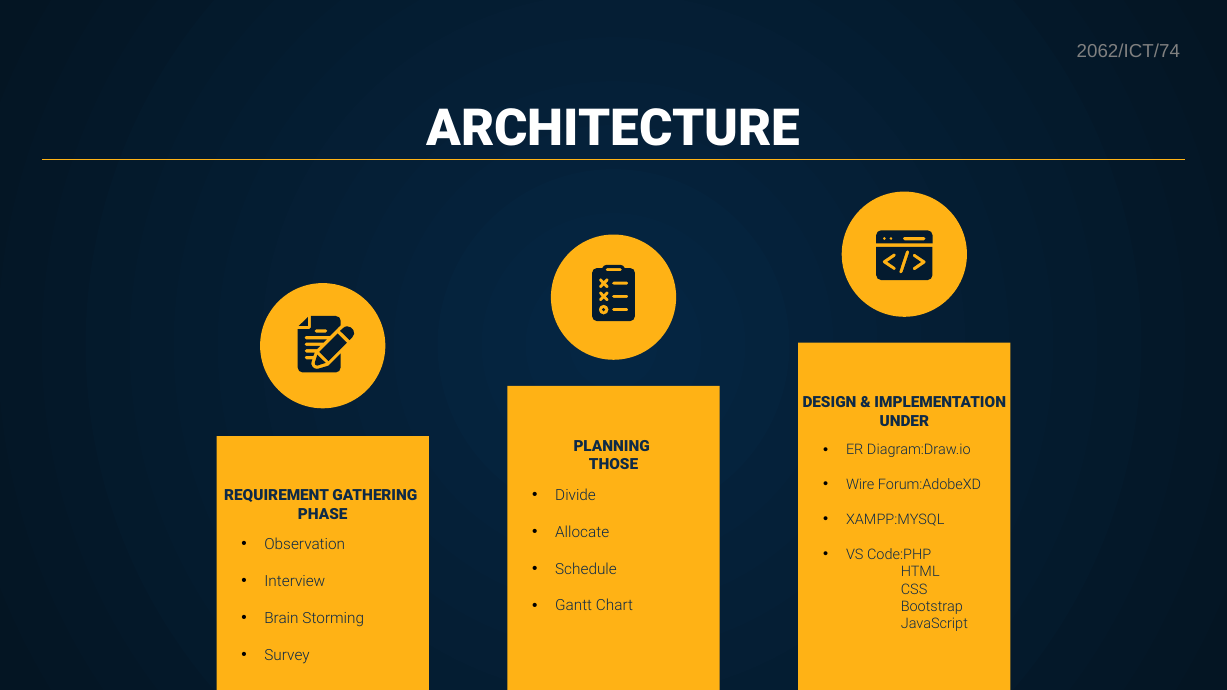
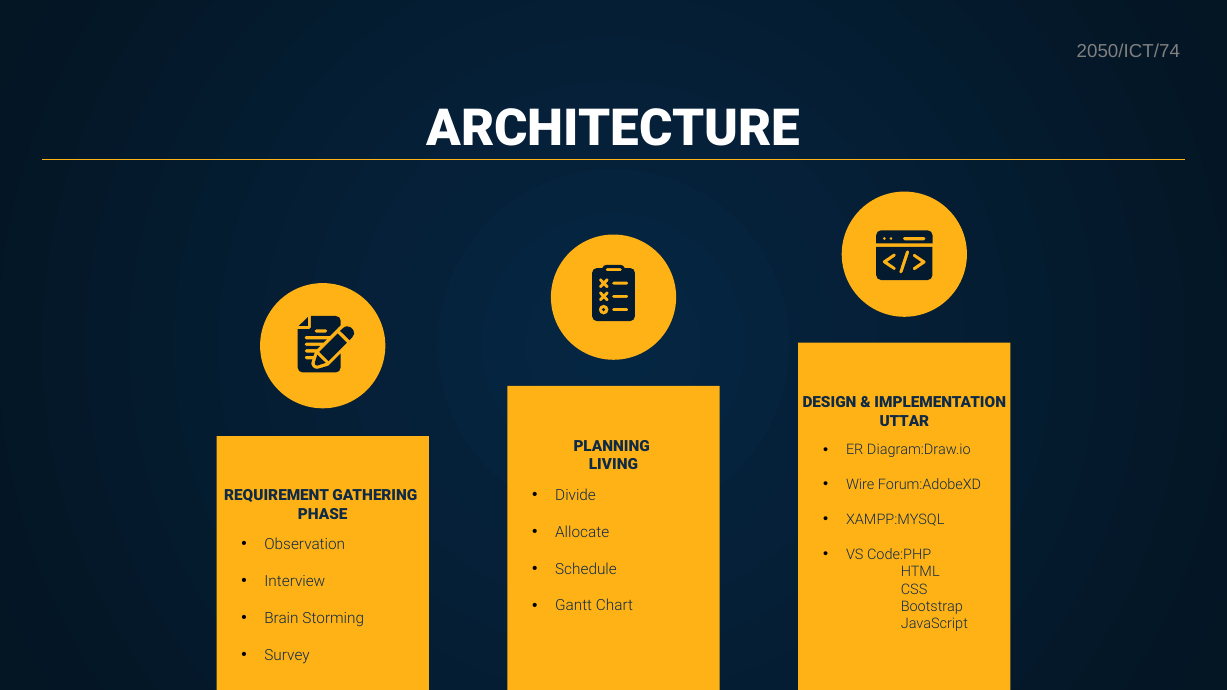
2062/ICT/74: 2062/ICT/74 -> 2050/ICT/74 (1128, 51)
UNDER: UNDER -> UTTAR (904, 421)
THOSE: THOSE -> LIVING (613, 465)
